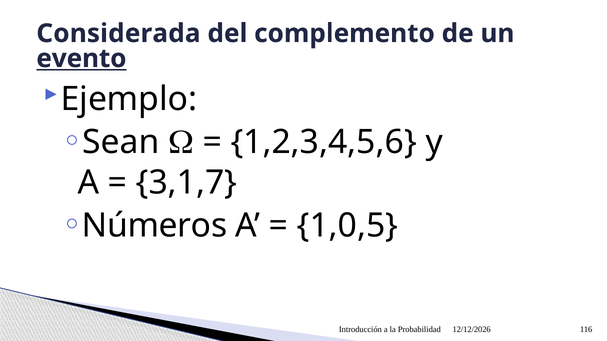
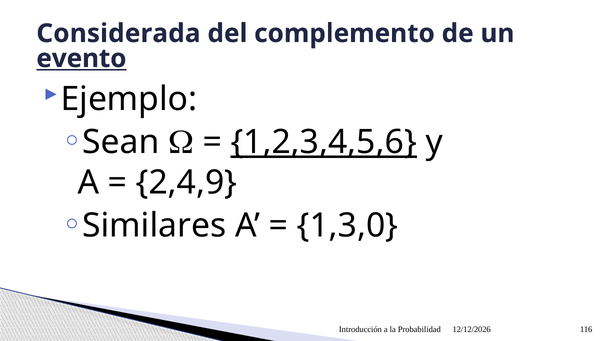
1,2,3,4,5,6 underline: none -> present (324, 142)
3,1,7: 3,1,7 -> 2,4,9 (186, 183)
Números: Números -> Similares (154, 226)
1,0,5: 1,0,5 -> 1,3,0 (348, 226)
